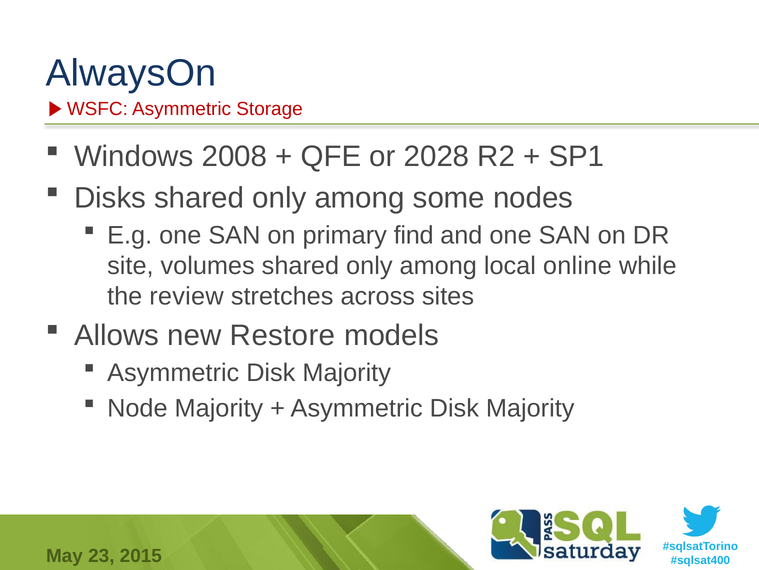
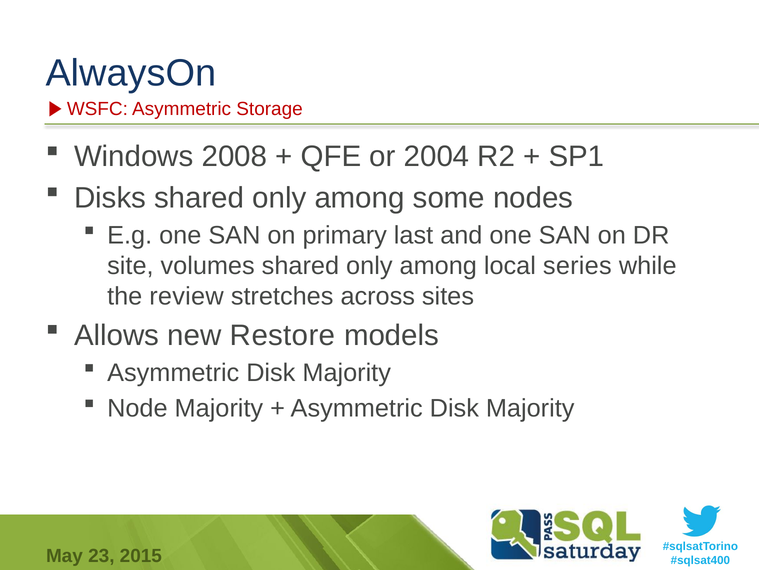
2028: 2028 -> 2004 (437, 156)
find: find -> last (414, 235)
online: online -> series (577, 266)
